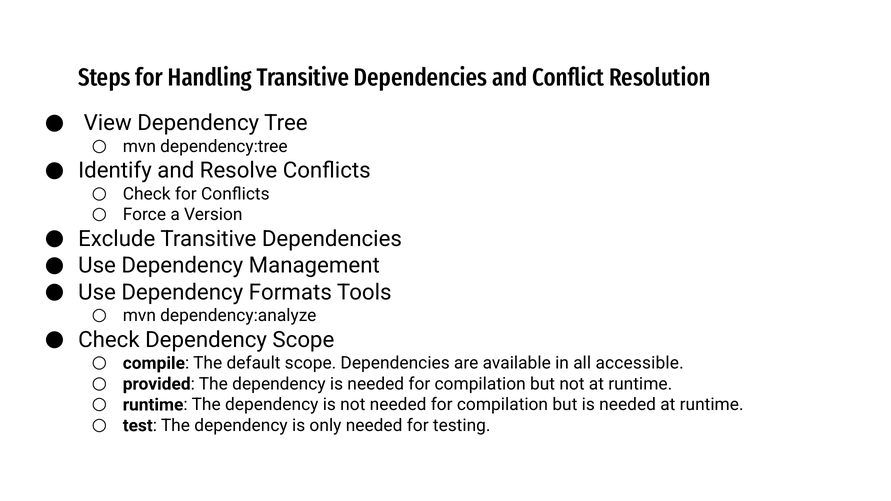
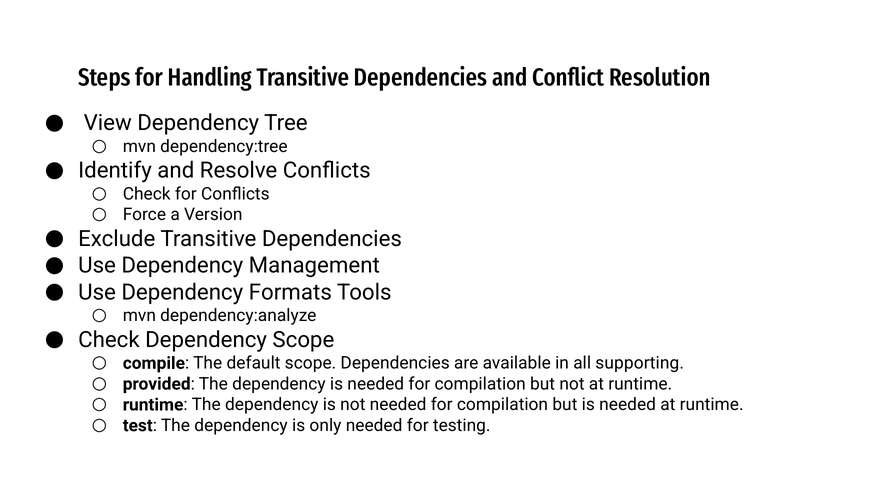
accessible: accessible -> supporting (640, 363)
